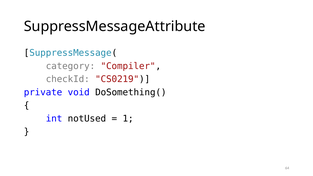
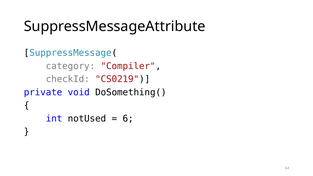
1: 1 -> 6 (128, 119)
